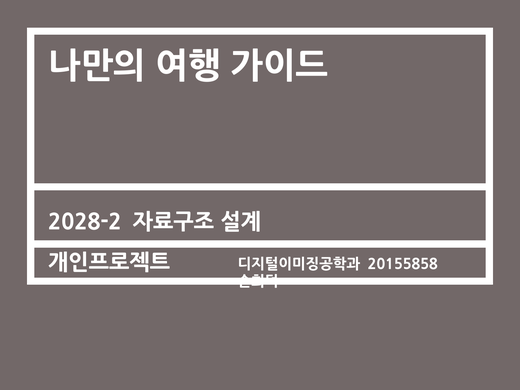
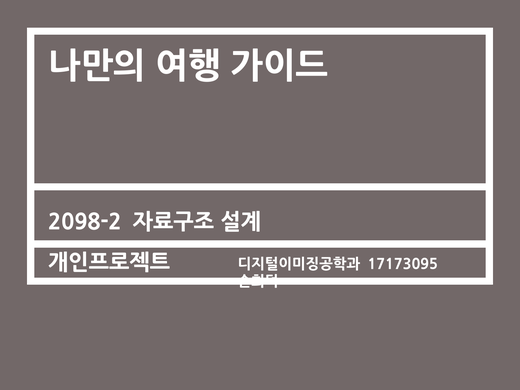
2028-2: 2028-2 -> 2098-2 (85, 222)
20155858: 20155858 -> 17173095 (403, 265)
